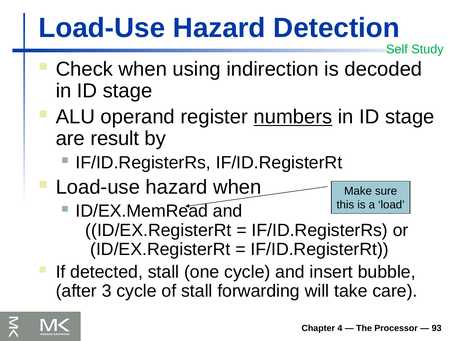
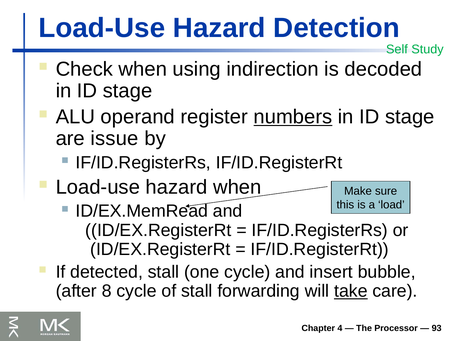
result: result -> issue (115, 139)
3: 3 -> 8 (107, 291)
take underline: none -> present (351, 291)
